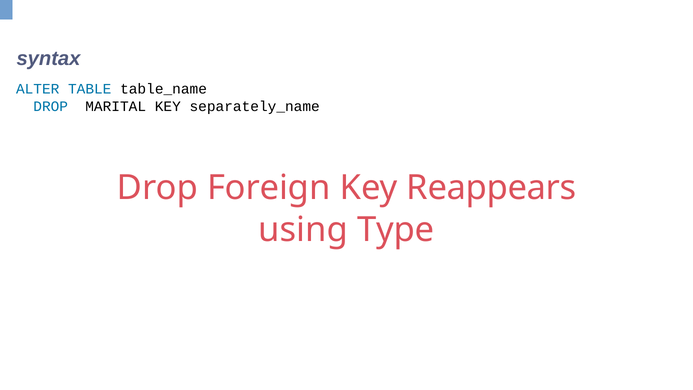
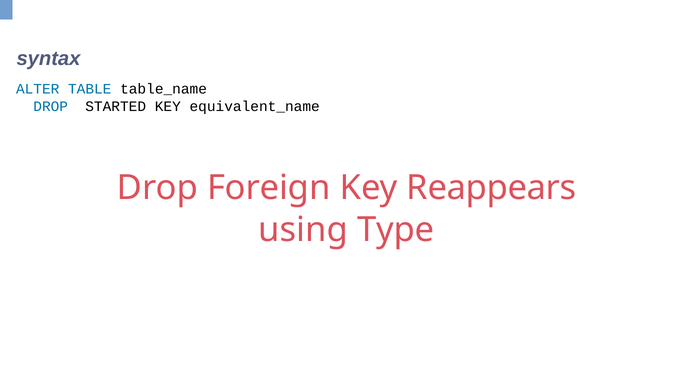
MARITAL: MARITAL -> STARTED (116, 106)
separately_name: separately_name -> equivalent_name (255, 106)
